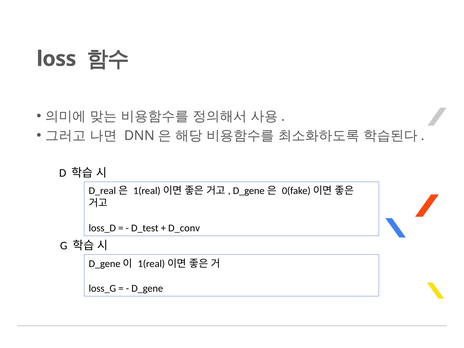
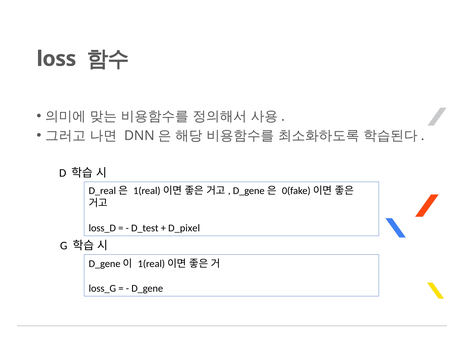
D_conv: D_conv -> D_pixel (184, 228)
